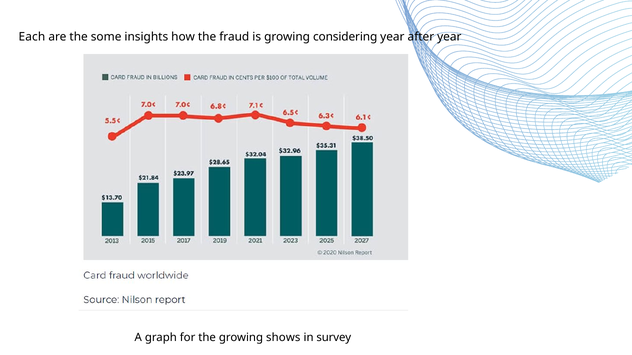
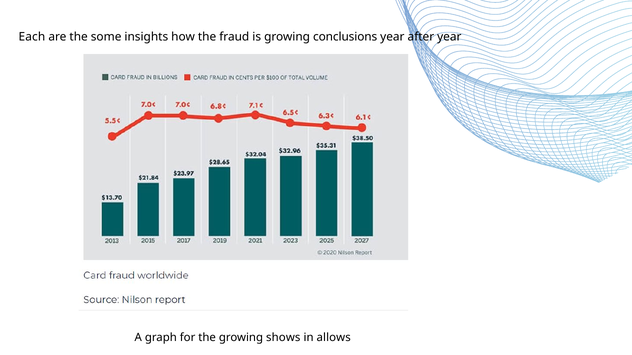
considering: considering -> conclusions (345, 37)
survey: survey -> allows (334, 338)
